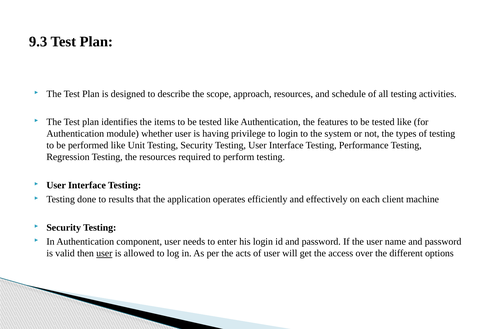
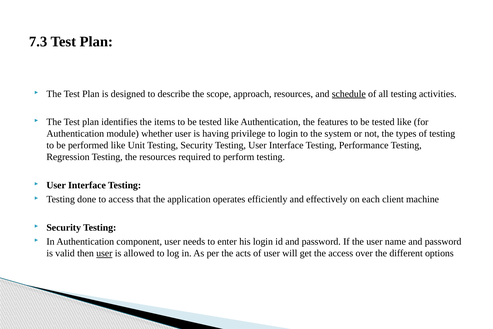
9.3: 9.3 -> 7.3 (38, 42)
schedule underline: none -> present (349, 94)
to results: results -> access (121, 199)
